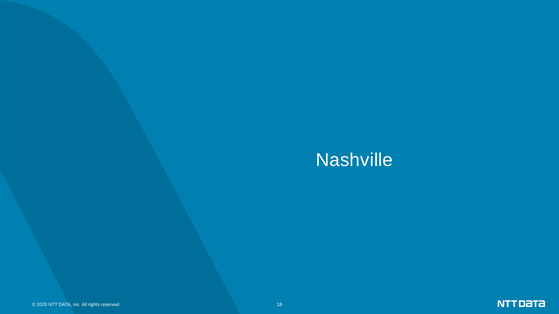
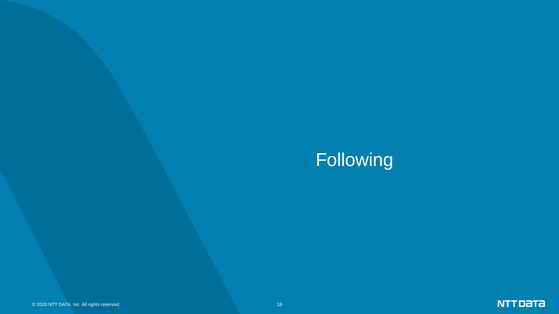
Nashville: Nashville -> Following (355, 160)
